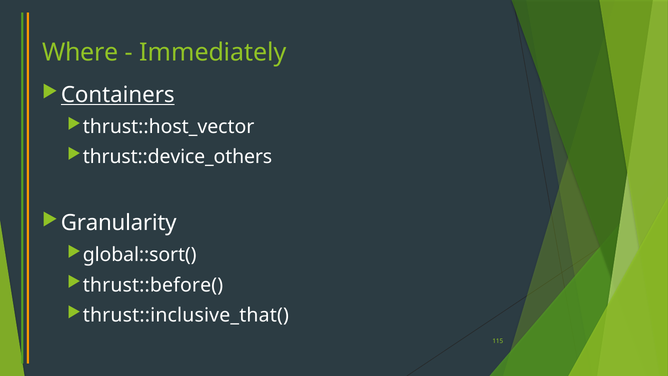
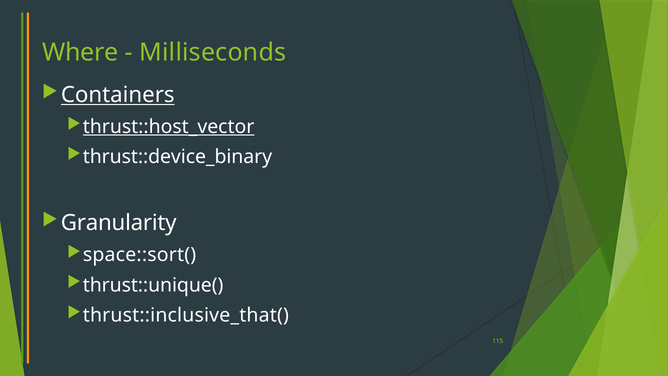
Immediately: Immediately -> Milliseconds (213, 53)
thrust::host_vector underline: none -> present (169, 127)
thrust::device_others: thrust::device_others -> thrust::device_binary (177, 157)
global::sort(: global::sort( -> space::sort( (140, 255)
thrust::before(: thrust::before( -> thrust::unique( (153, 285)
